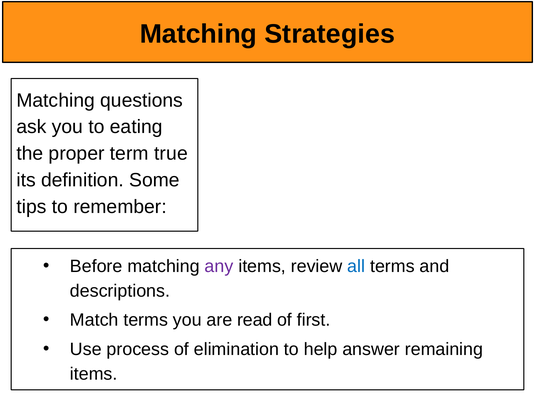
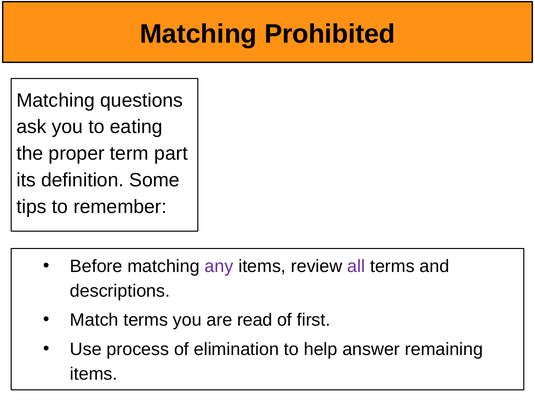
Strategies: Strategies -> Prohibited (330, 34)
true: true -> part (171, 154)
all colour: blue -> purple (356, 266)
